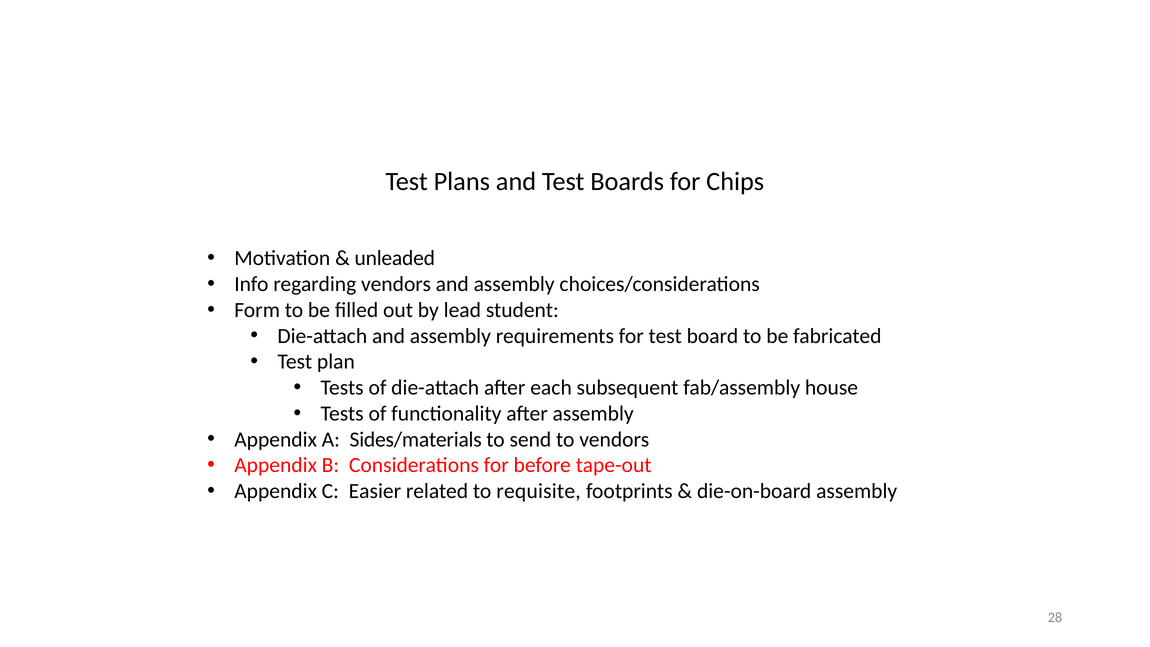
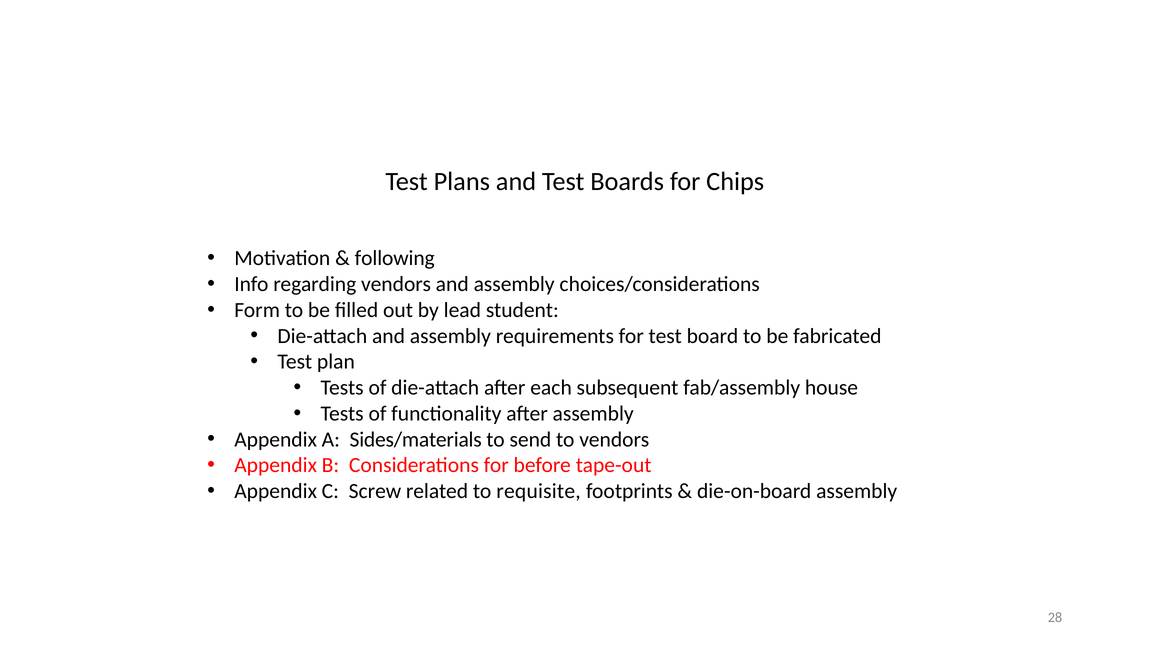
unleaded: unleaded -> following (395, 258)
Easier: Easier -> Screw (375, 491)
